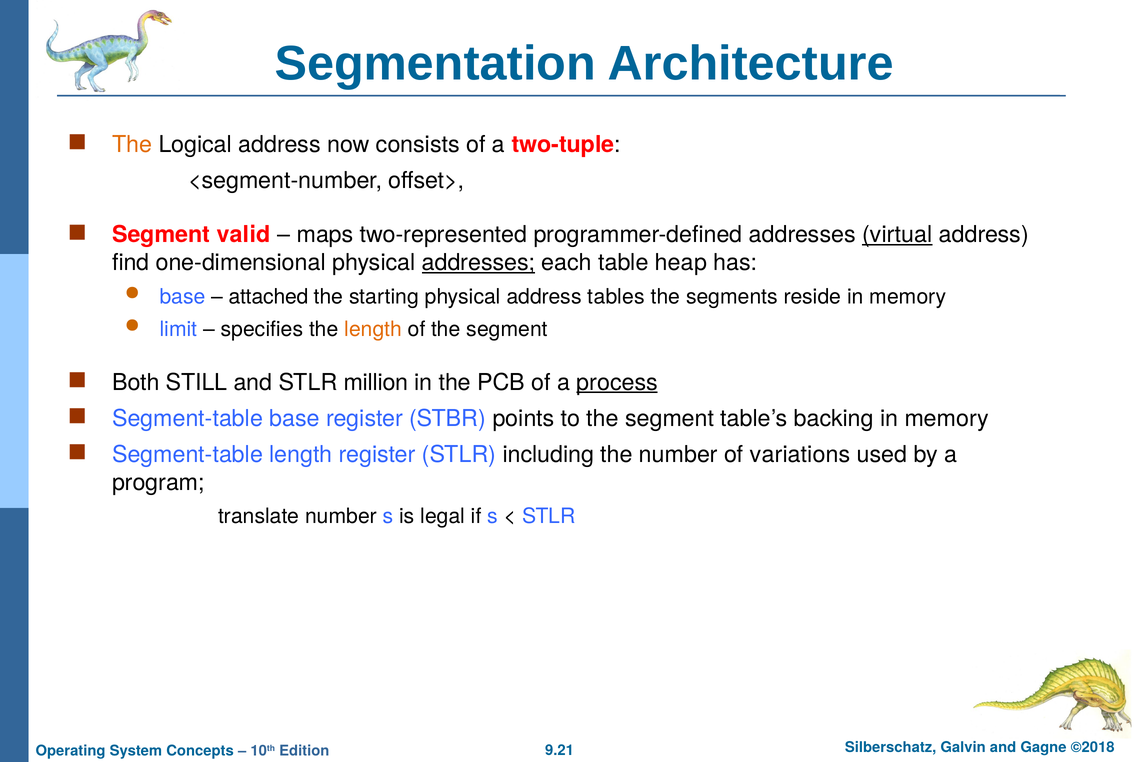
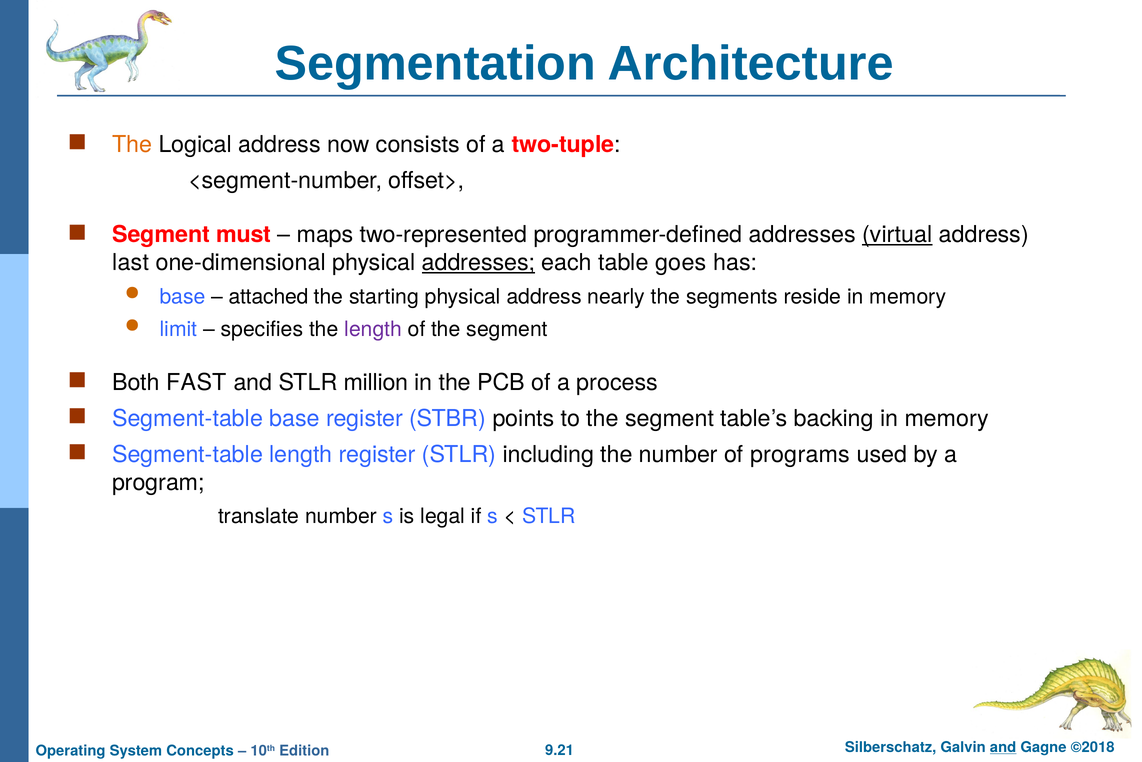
valid: valid -> must (244, 234)
find: find -> last (131, 262)
heap: heap -> goes (681, 262)
tables: tables -> nearly (616, 296)
length colour: orange -> purple (373, 329)
STILL: STILL -> FAST (196, 382)
process underline: present -> none (617, 382)
variations: variations -> programs (800, 454)
and underline: none -> present (1003, 747)
